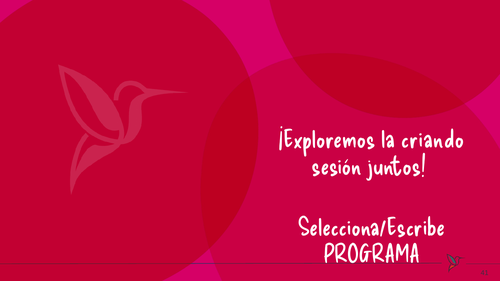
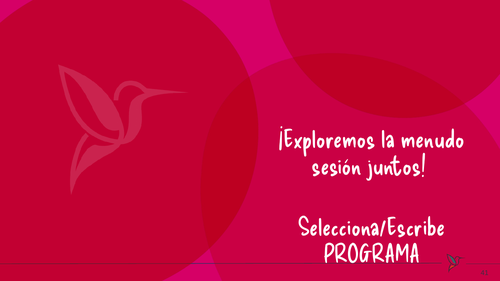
criando: criando -> menudo (433, 140)
